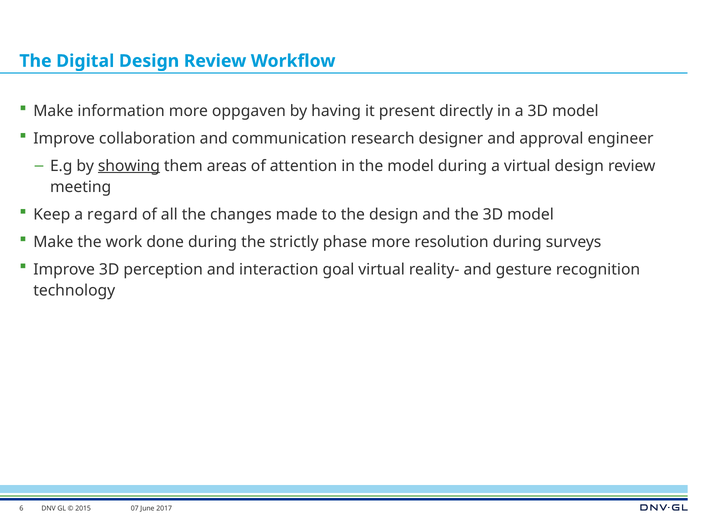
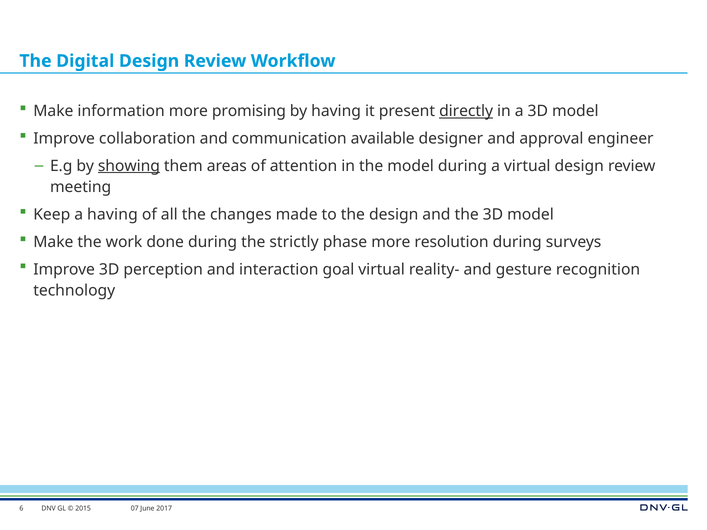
oppgaven: oppgaven -> promising (249, 111)
directly underline: none -> present (466, 111)
research: research -> available (383, 139)
a regard: regard -> having (112, 215)
